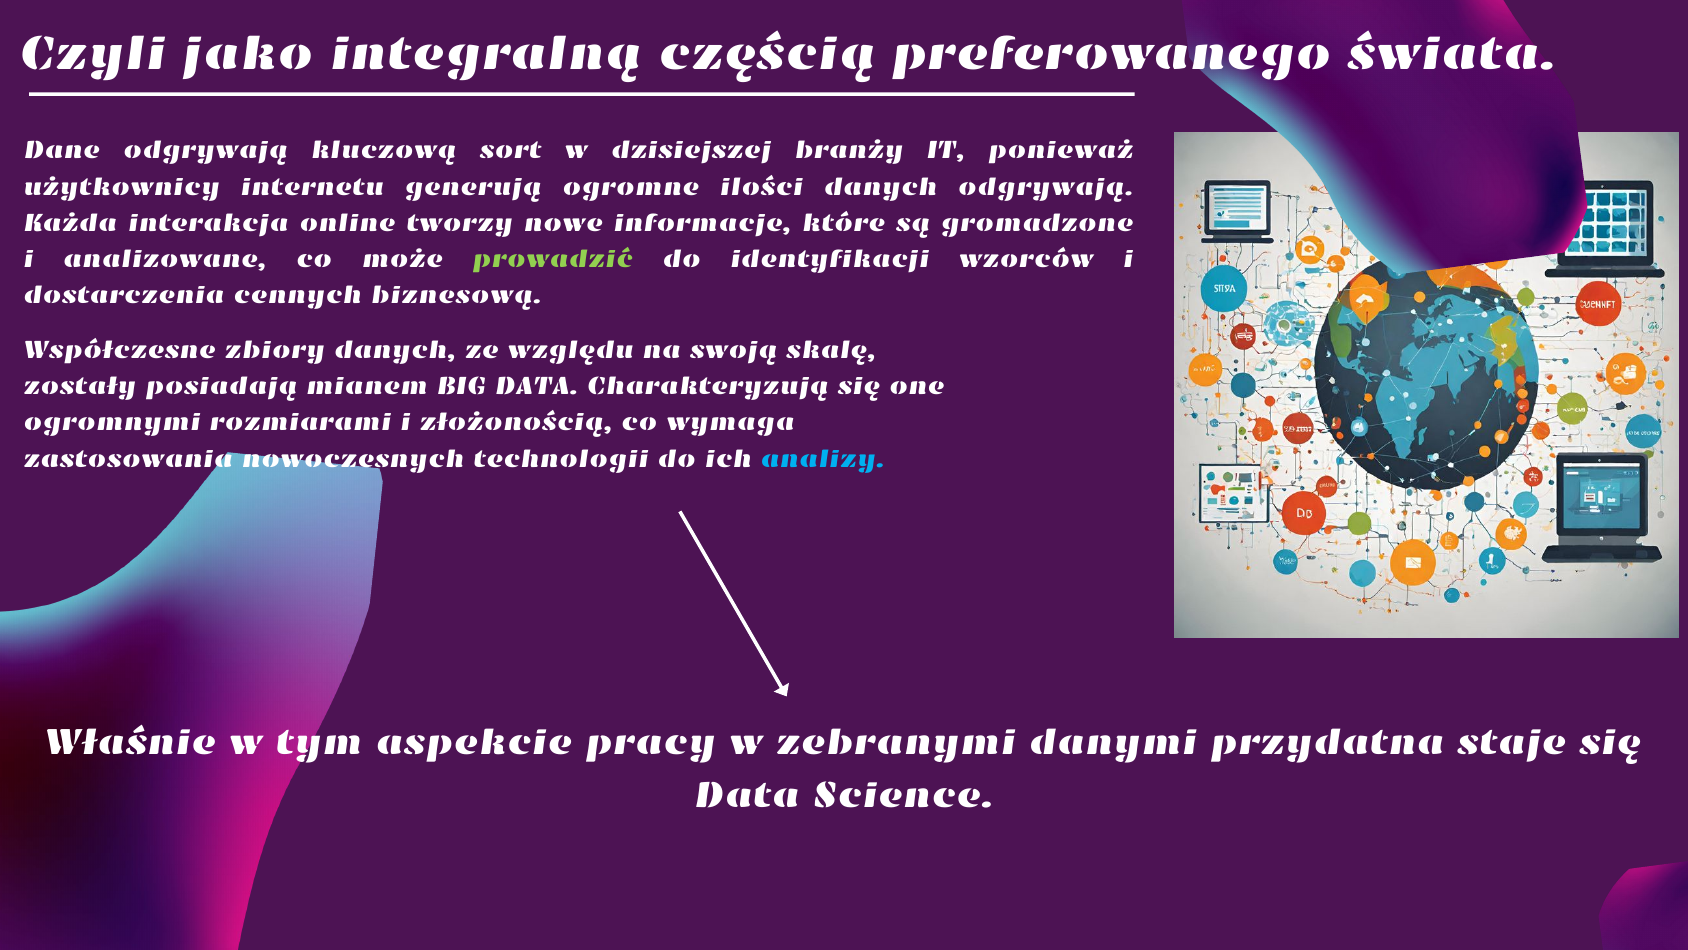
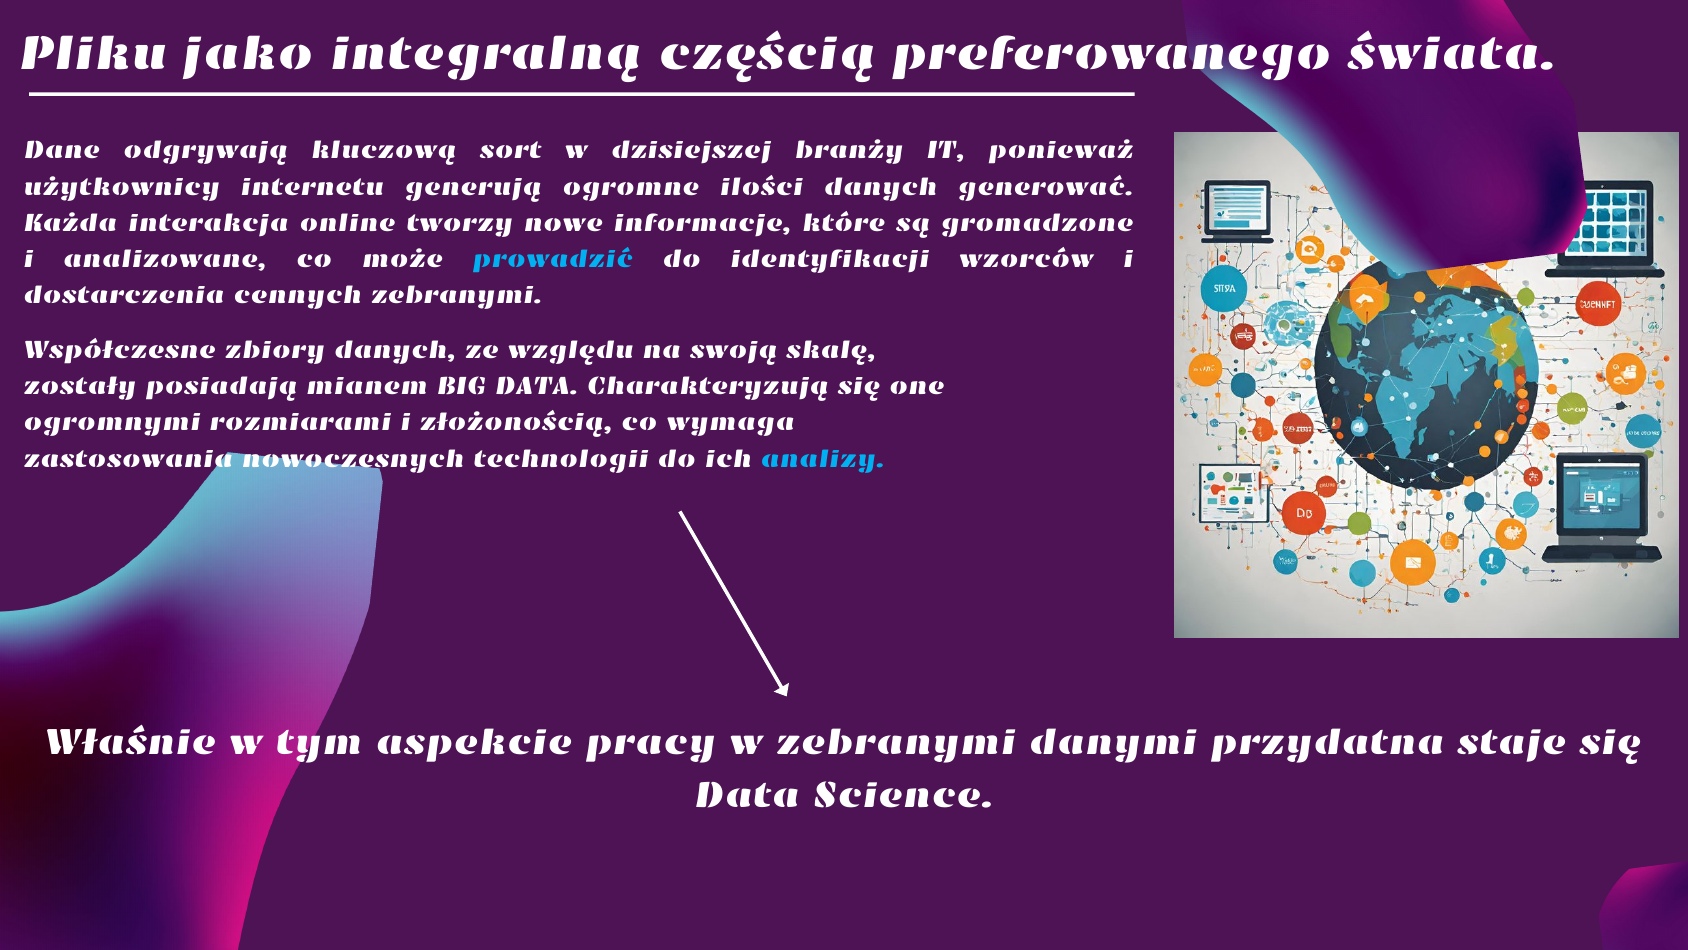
Czyli: Czyli -> Pliku (93, 53)
danych odgrywają: odgrywają -> generować (1046, 186)
prowadzić colour: light green -> light blue (553, 259)
cennych biznesową: biznesową -> zebranymi (457, 295)
